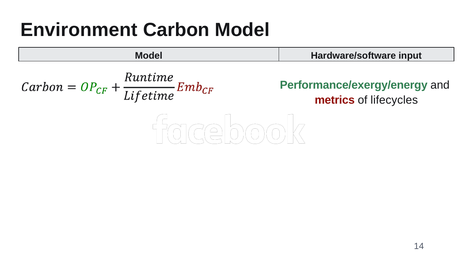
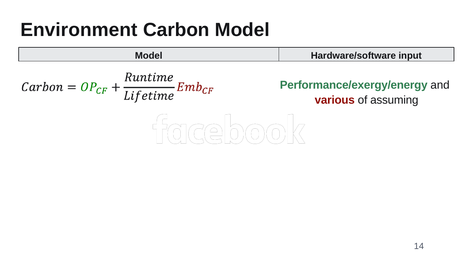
metrics: metrics -> various (335, 100)
lifecycles: lifecycles -> assuming (394, 100)
